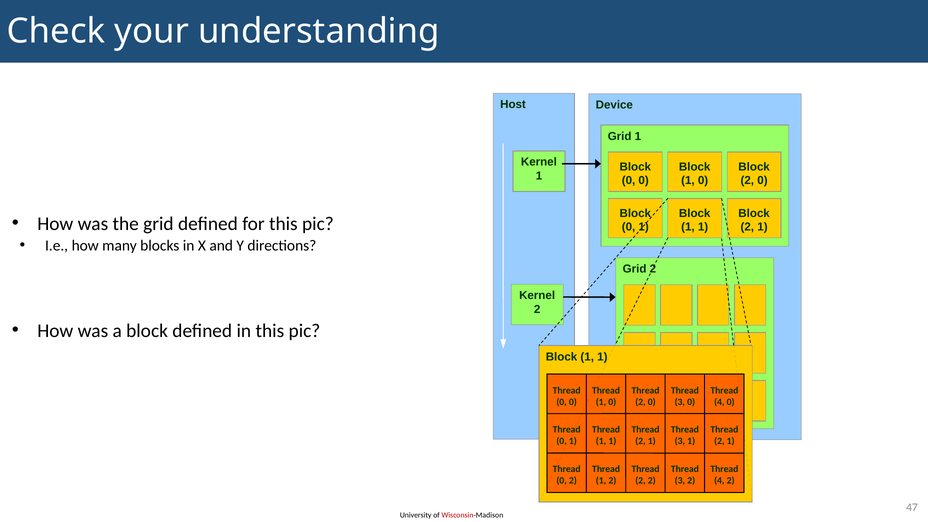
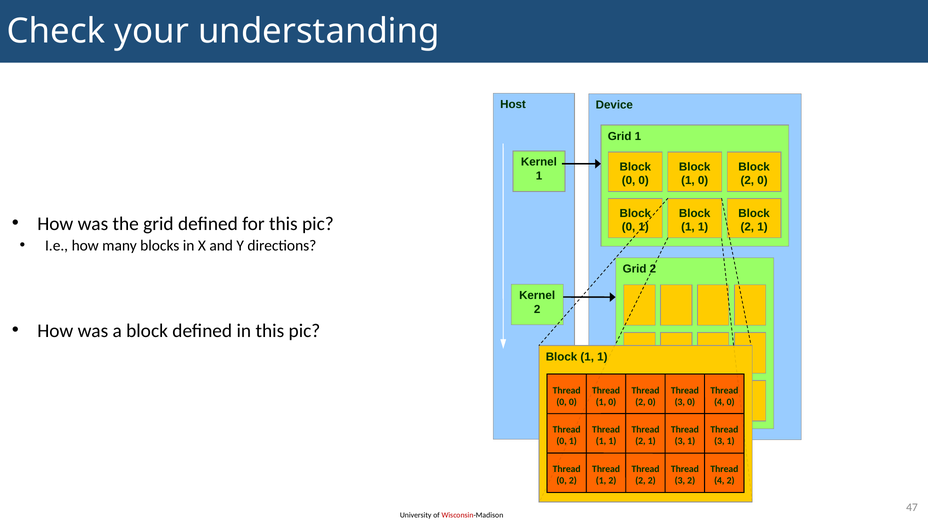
2: 2 -> 3 (719, 441)
